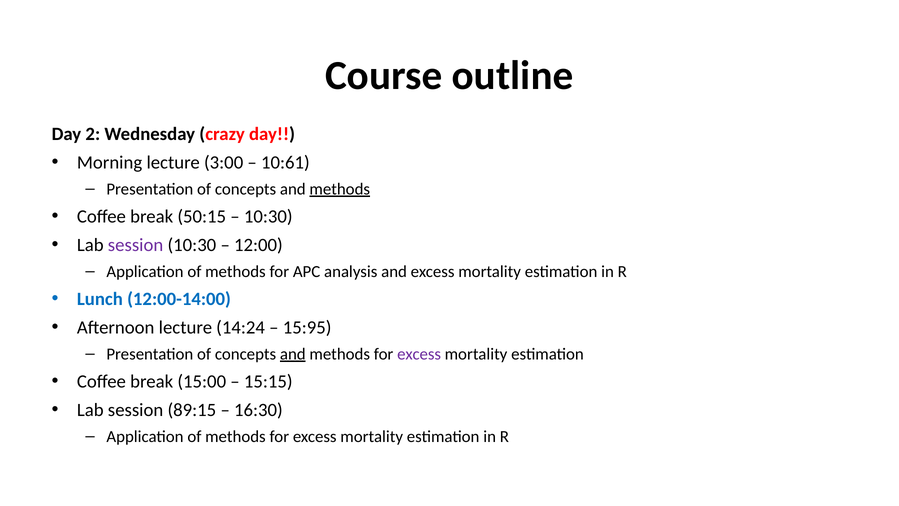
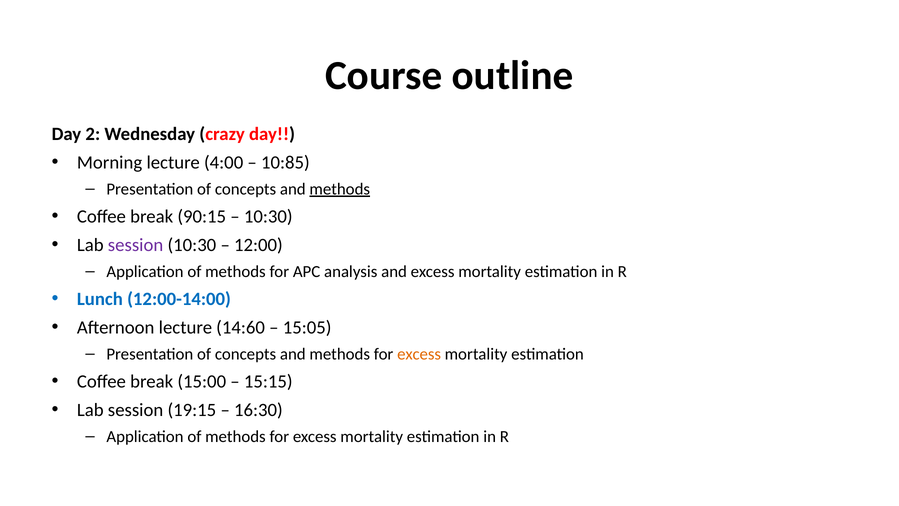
3:00: 3:00 -> 4:00 (224, 162)
10:61: 10:61 -> 10:85 (285, 162)
50:15: 50:15 -> 90:15 (202, 216)
14:24: 14:24 -> 14:60 (241, 327)
15:95: 15:95 -> 15:05 (307, 327)
and underline: present -> none (293, 354)
excess colour: purple -> orange (419, 354)
89:15: 89:15 -> 19:15 (192, 410)
